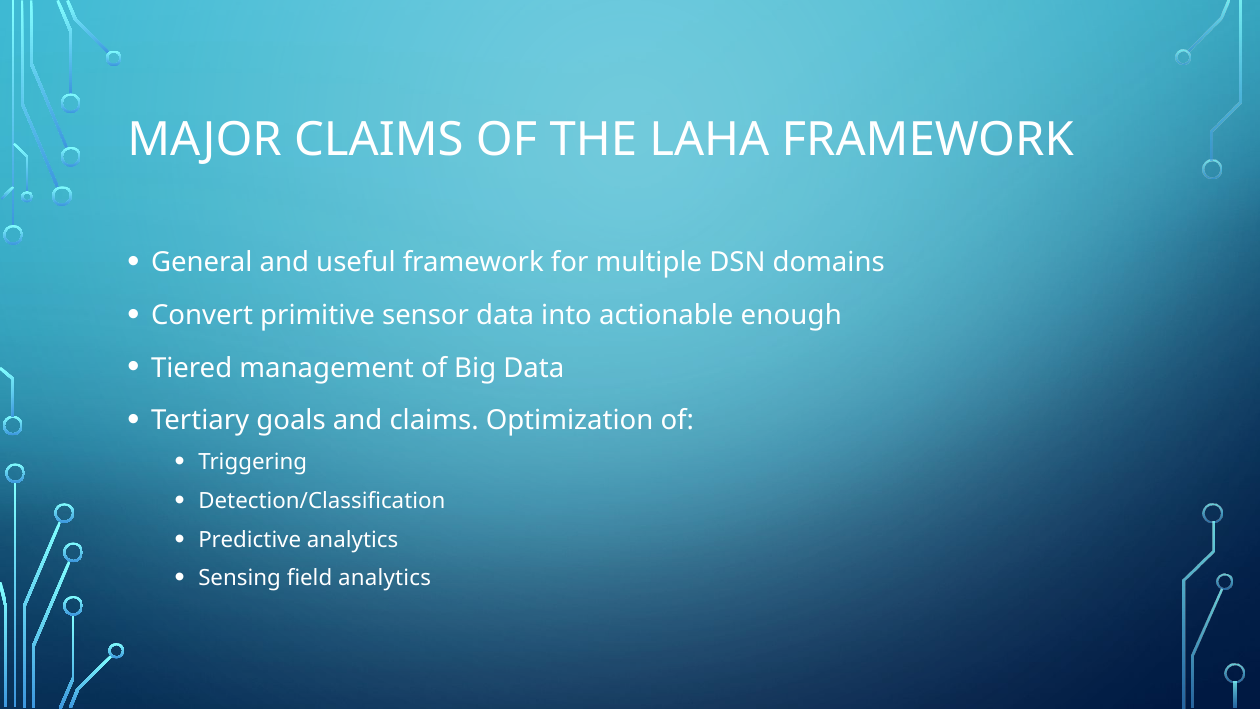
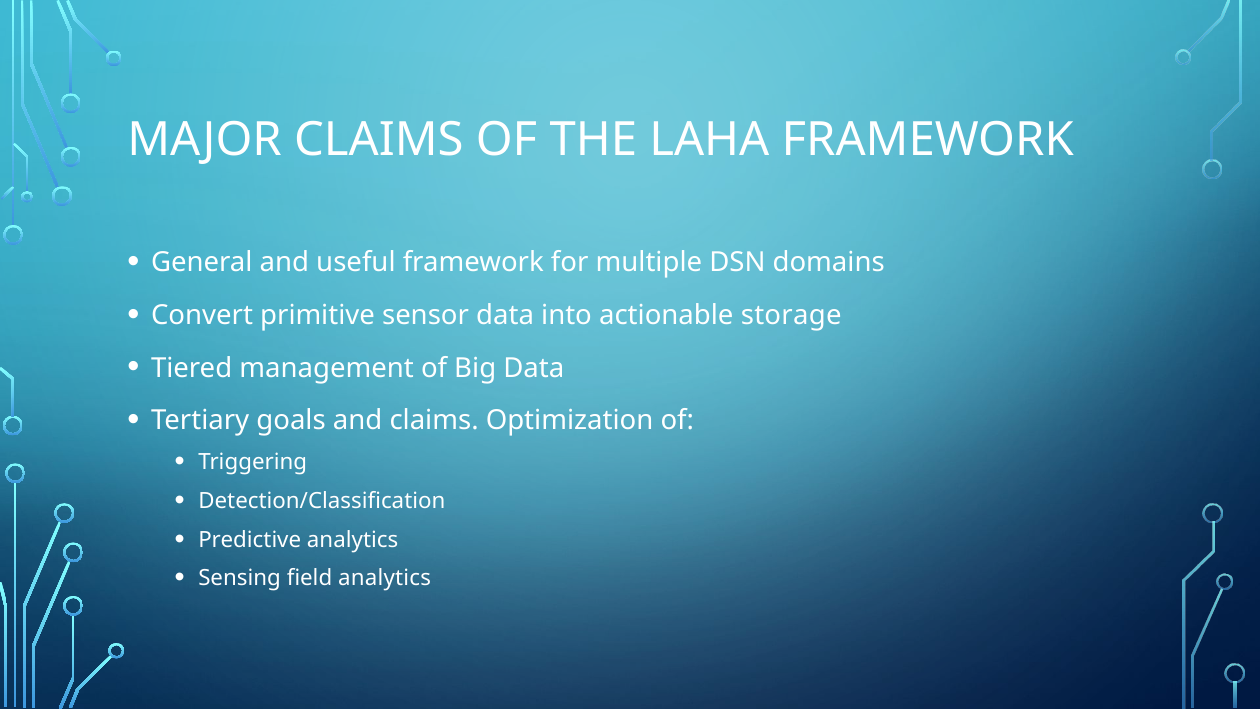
enough: enough -> storage (791, 315)
